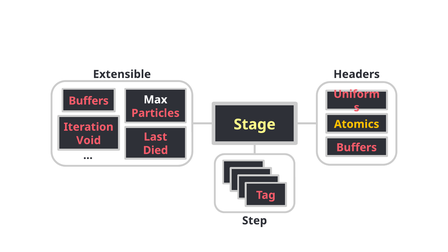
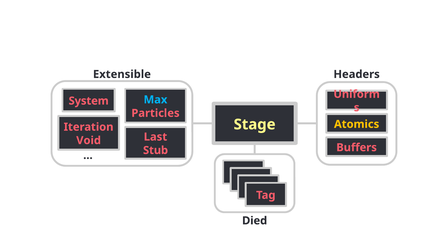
Max colour: white -> light blue (155, 100)
Buffers: Buffers -> System (89, 101)
Died: Died -> Stub (156, 150)
Step: Step -> Died (255, 221)
